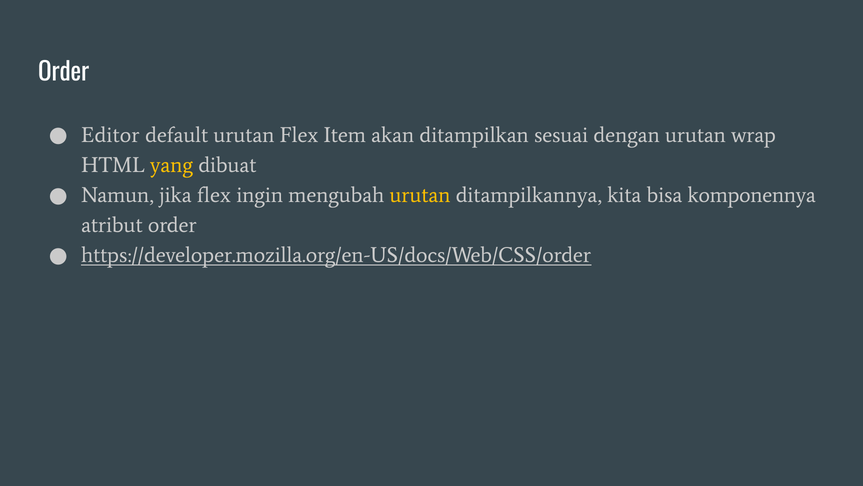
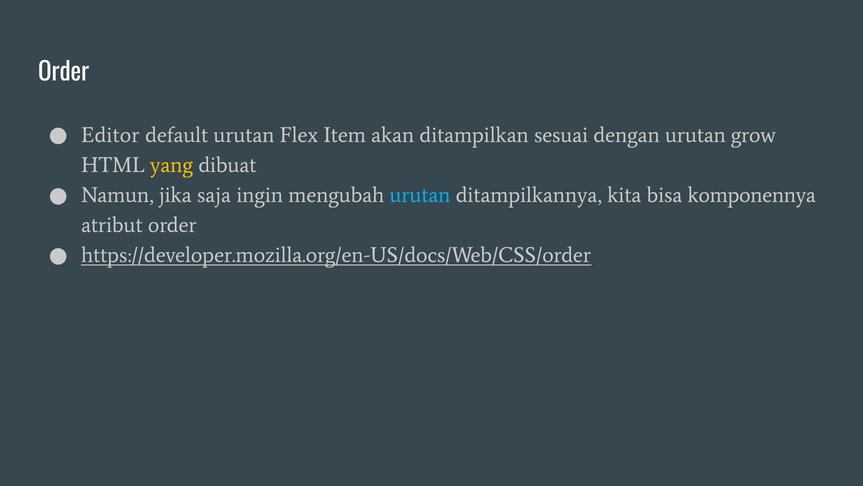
wrap: wrap -> grow (753, 135)
jika flex: flex -> saja (214, 195)
urutan colour: yellow -> light blue (420, 195)
